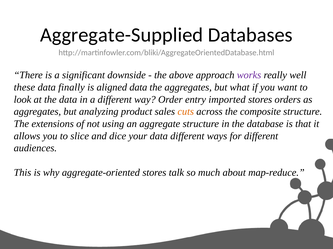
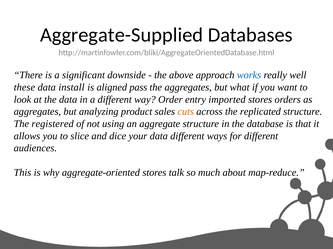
works colour: purple -> blue (249, 75)
finally: finally -> install (72, 88)
aligned data: data -> pass (138, 88)
composite: composite -> replicated (260, 112)
extensions: extensions -> registered (53, 124)
